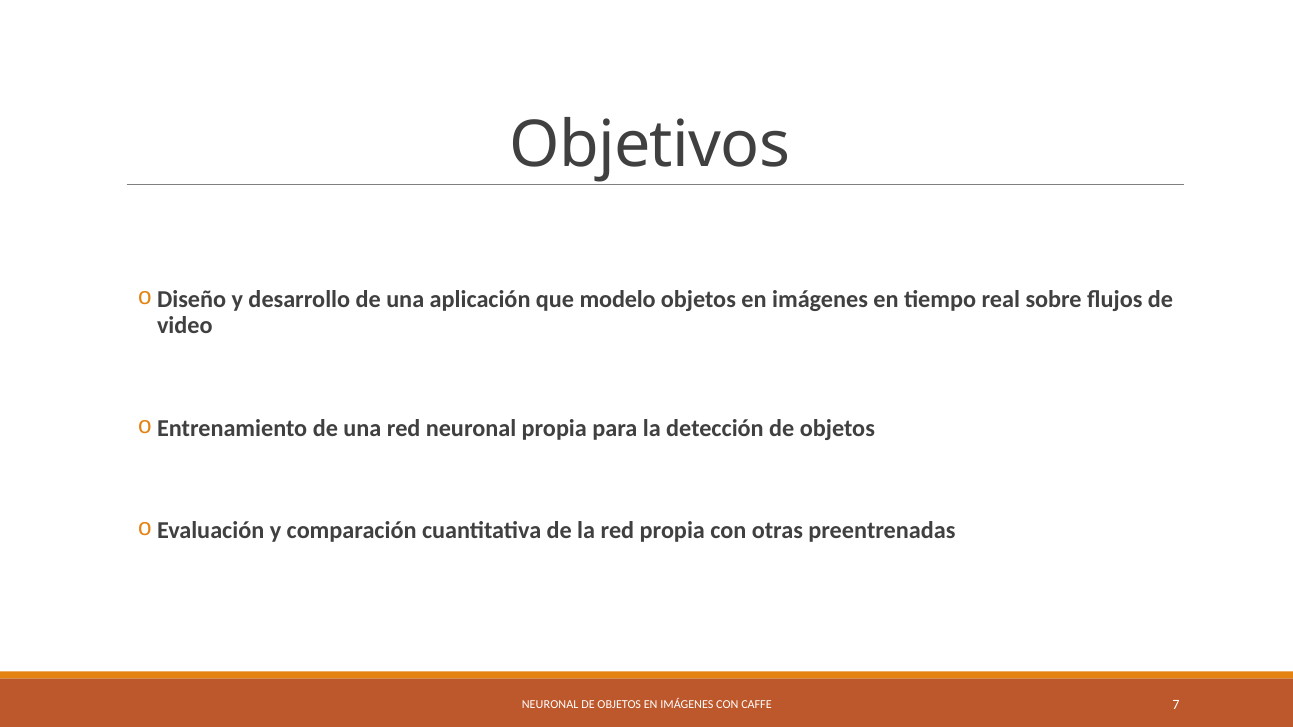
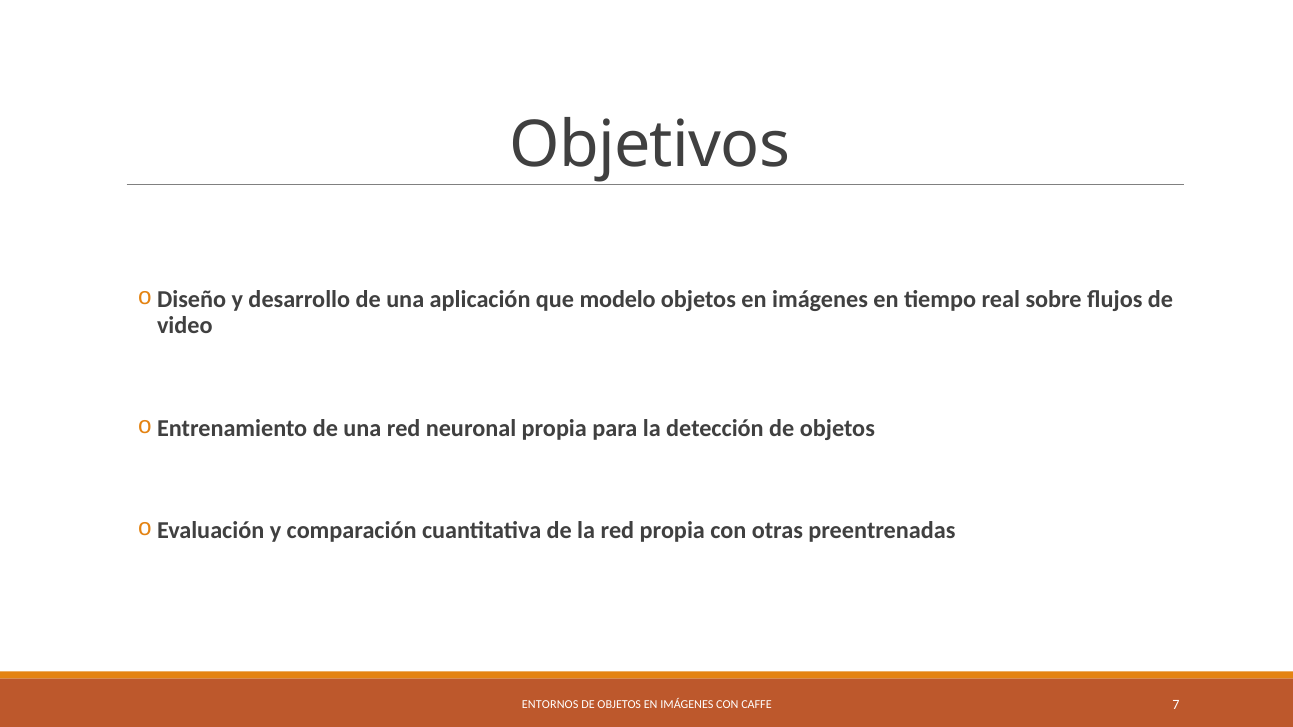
NEURONAL: NEURONAL -> ENTORNOS (550, 705)
